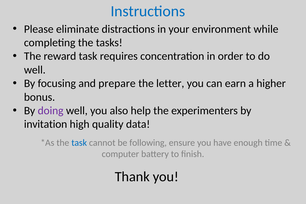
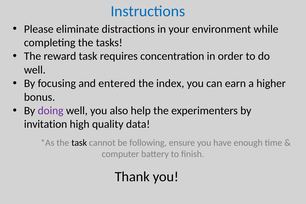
prepare: prepare -> entered (117, 83)
letter: letter -> index (170, 83)
task colour: blue -> black (79, 143)
